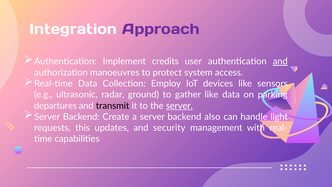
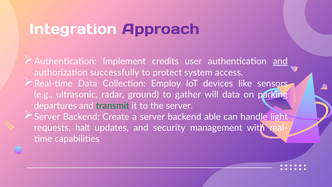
manoeuvres: manoeuvres -> successfully (115, 72)
gather like: like -> will (212, 95)
transmit colour: black -> green (113, 106)
server underline: present -> none (179, 106)
also: also -> able (212, 117)
this: this -> halt (83, 128)
